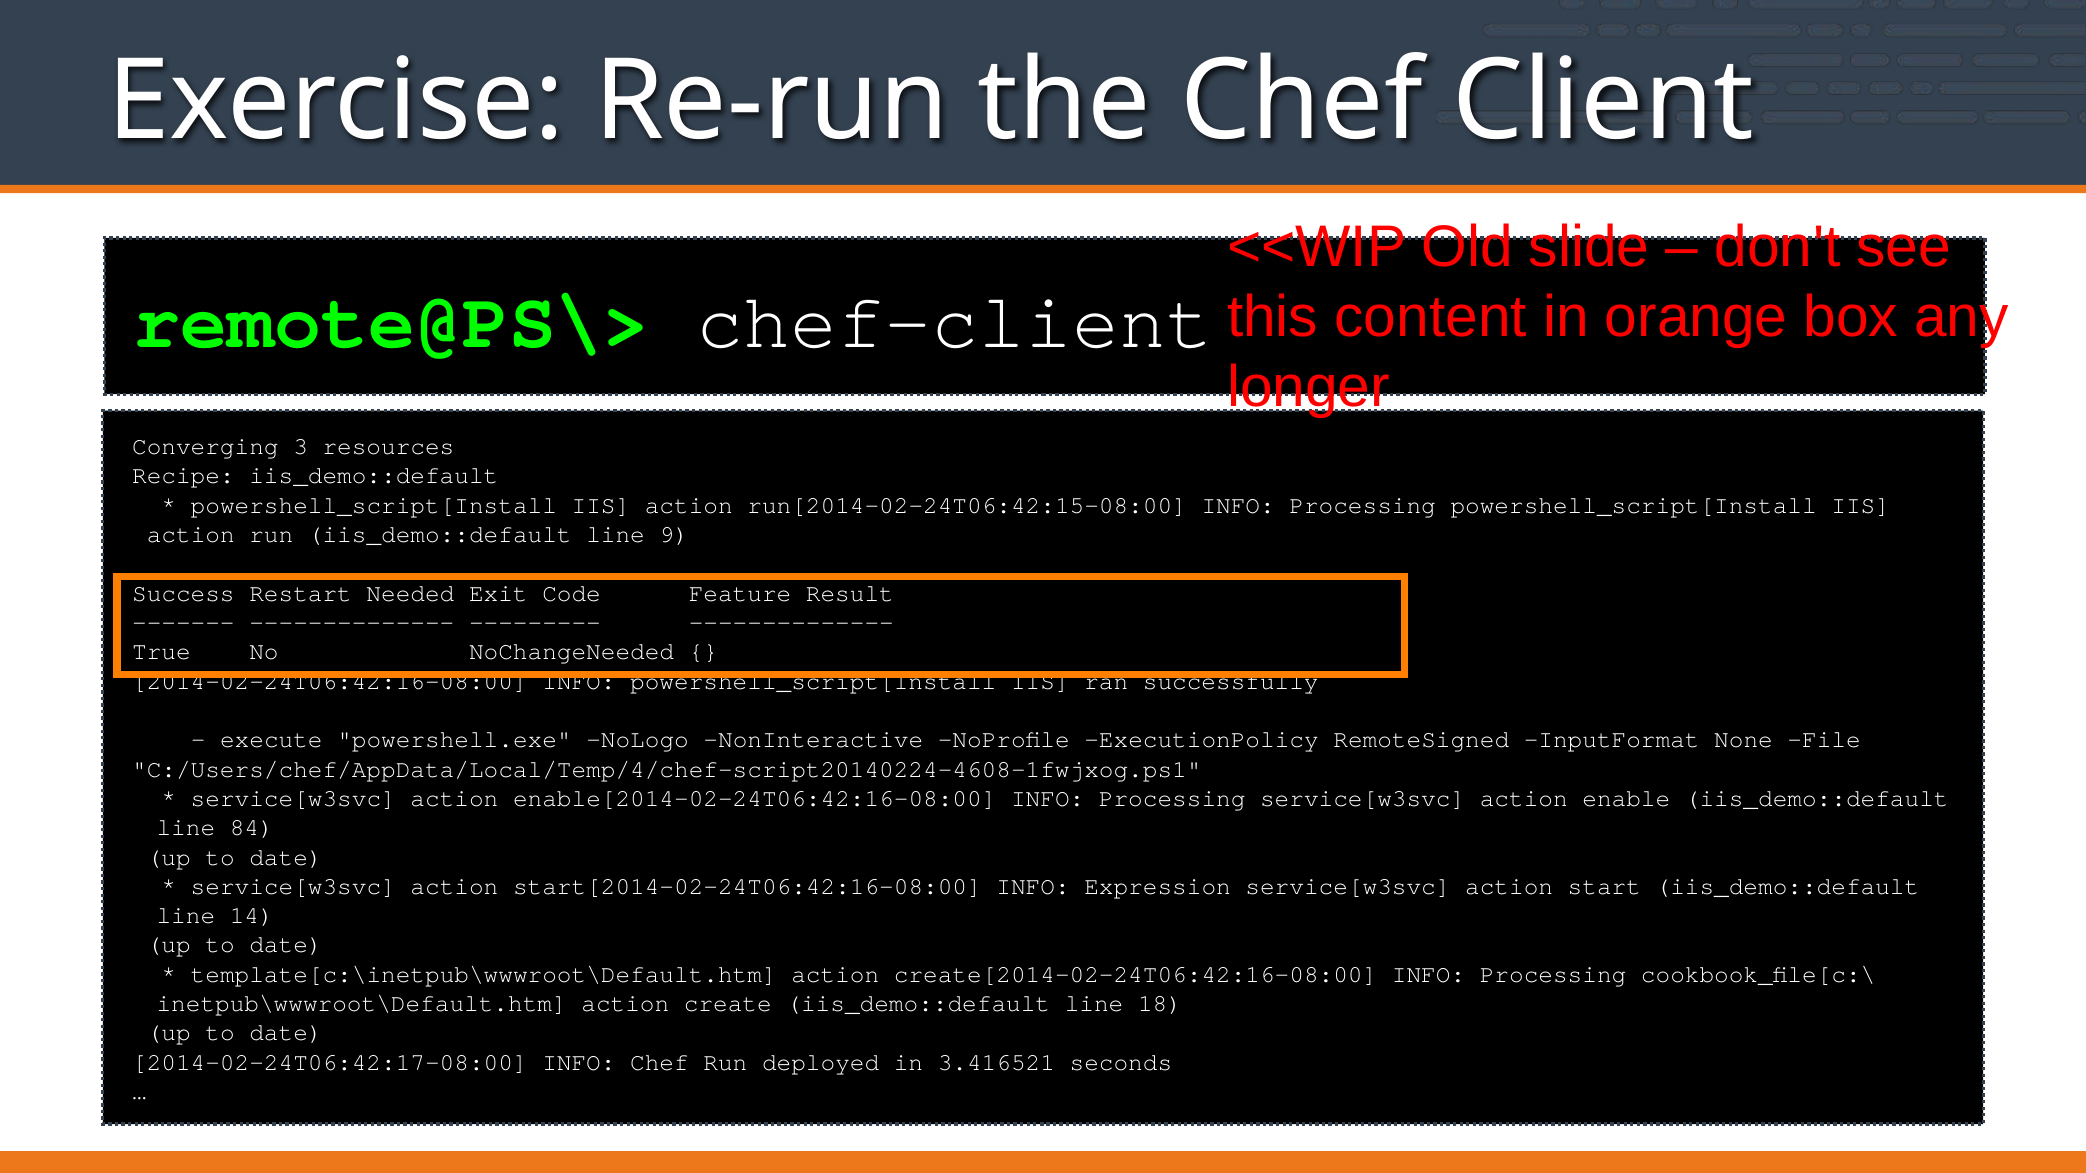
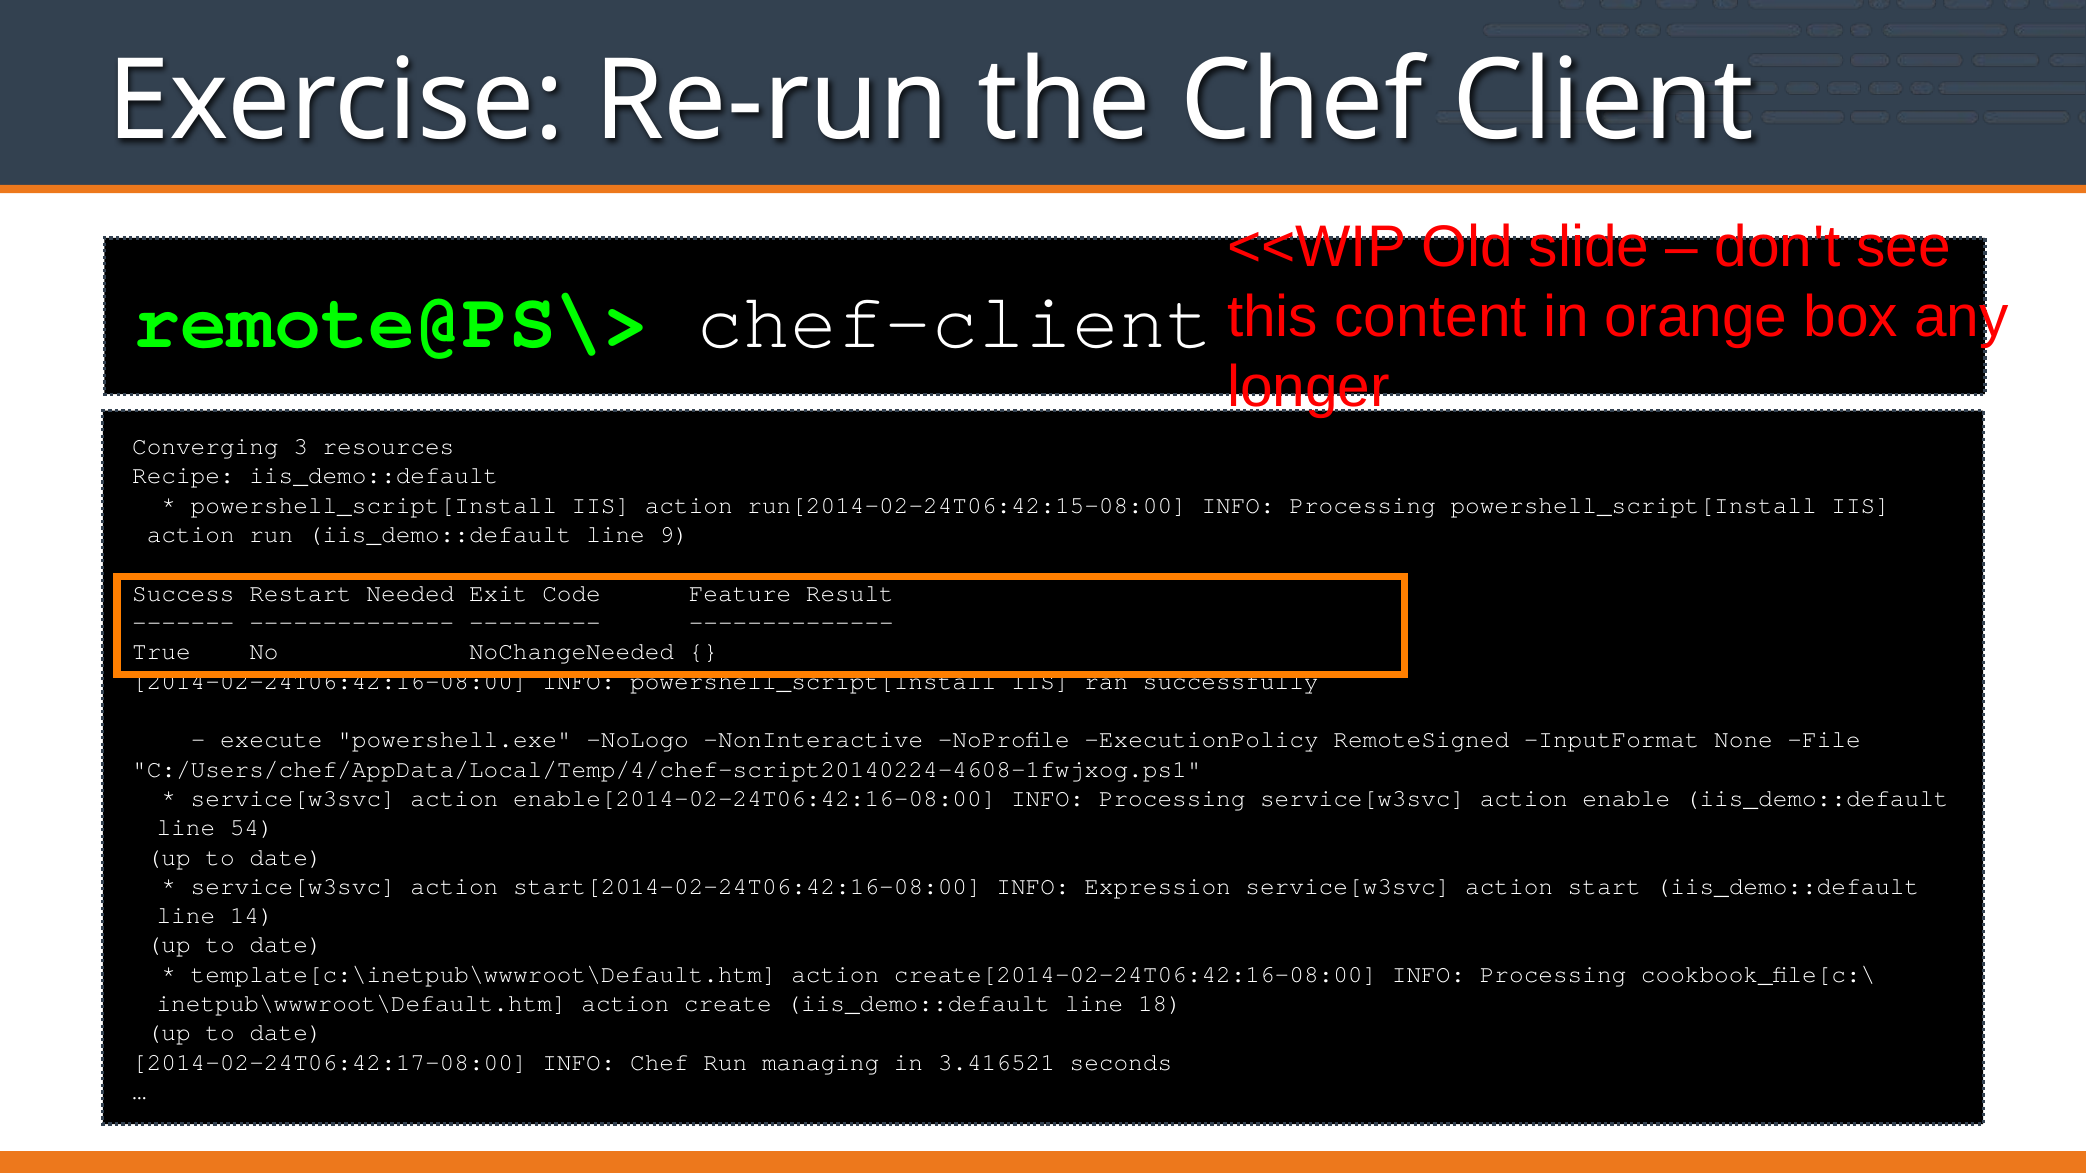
84: 84 -> 54 (252, 828)
deployed: deployed -> managing (821, 1062)
